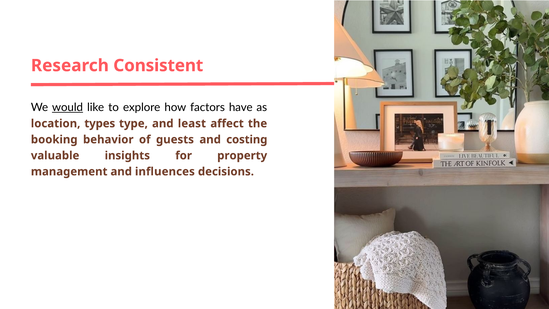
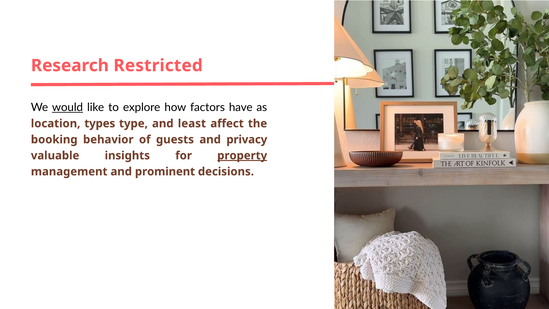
Consistent: Consistent -> Restricted (158, 66)
costing: costing -> privacy (247, 139)
property underline: none -> present (242, 155)
influences: influences -> prominent (165, 172)
